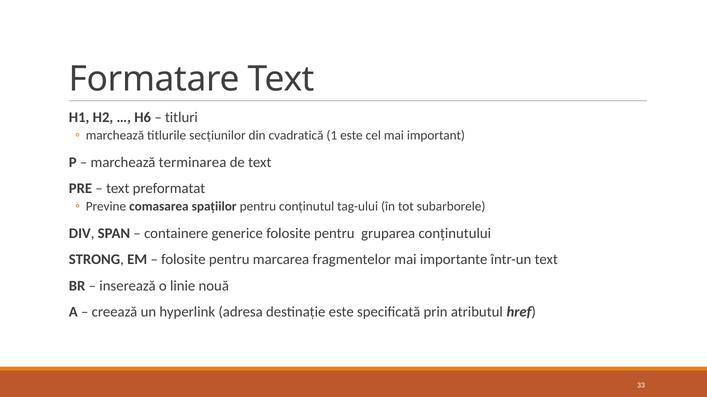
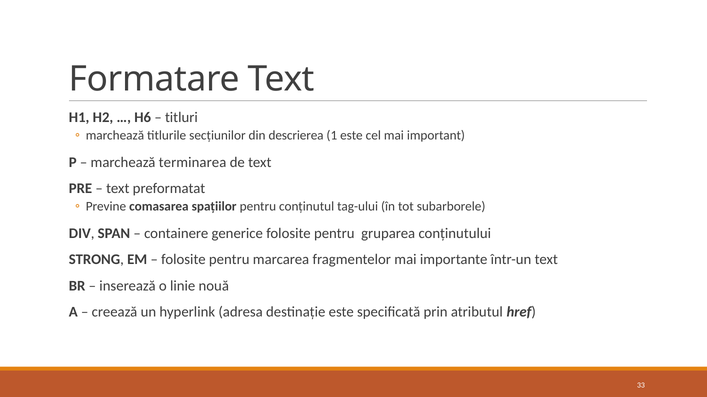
cvadratică: cvadratică -> descrierea (296, 136)
